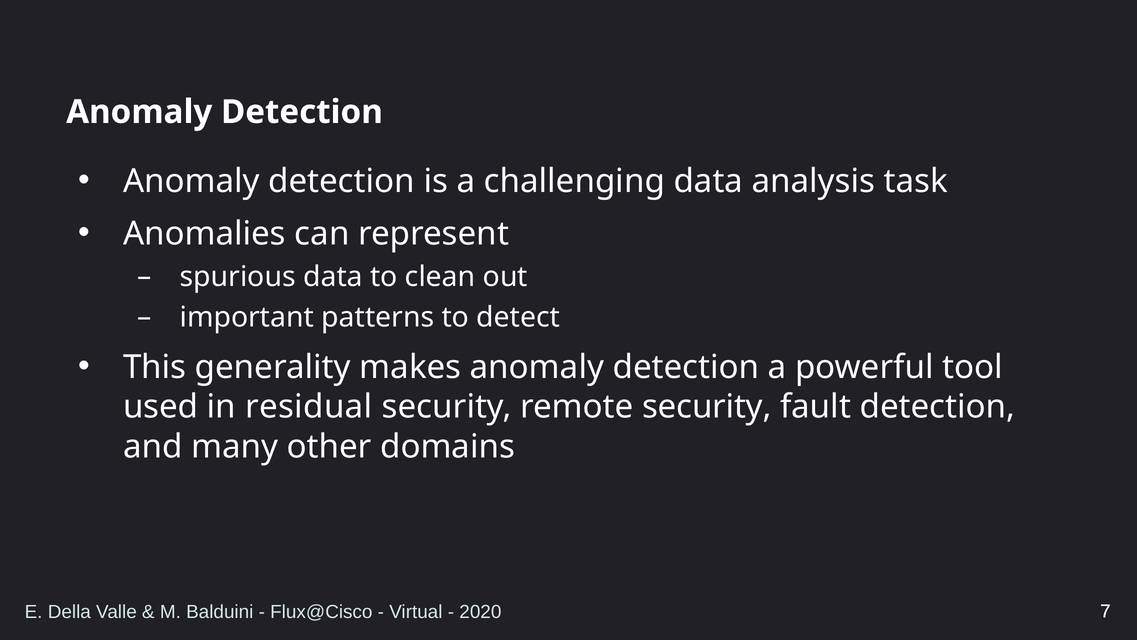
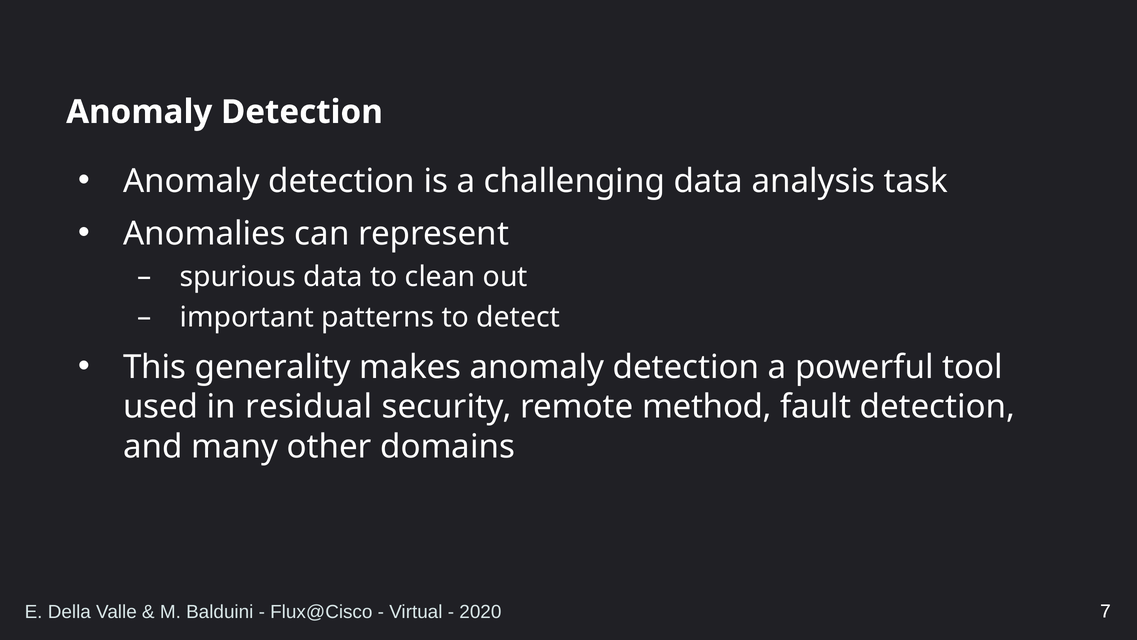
remote security: security -> method (707, 407)
